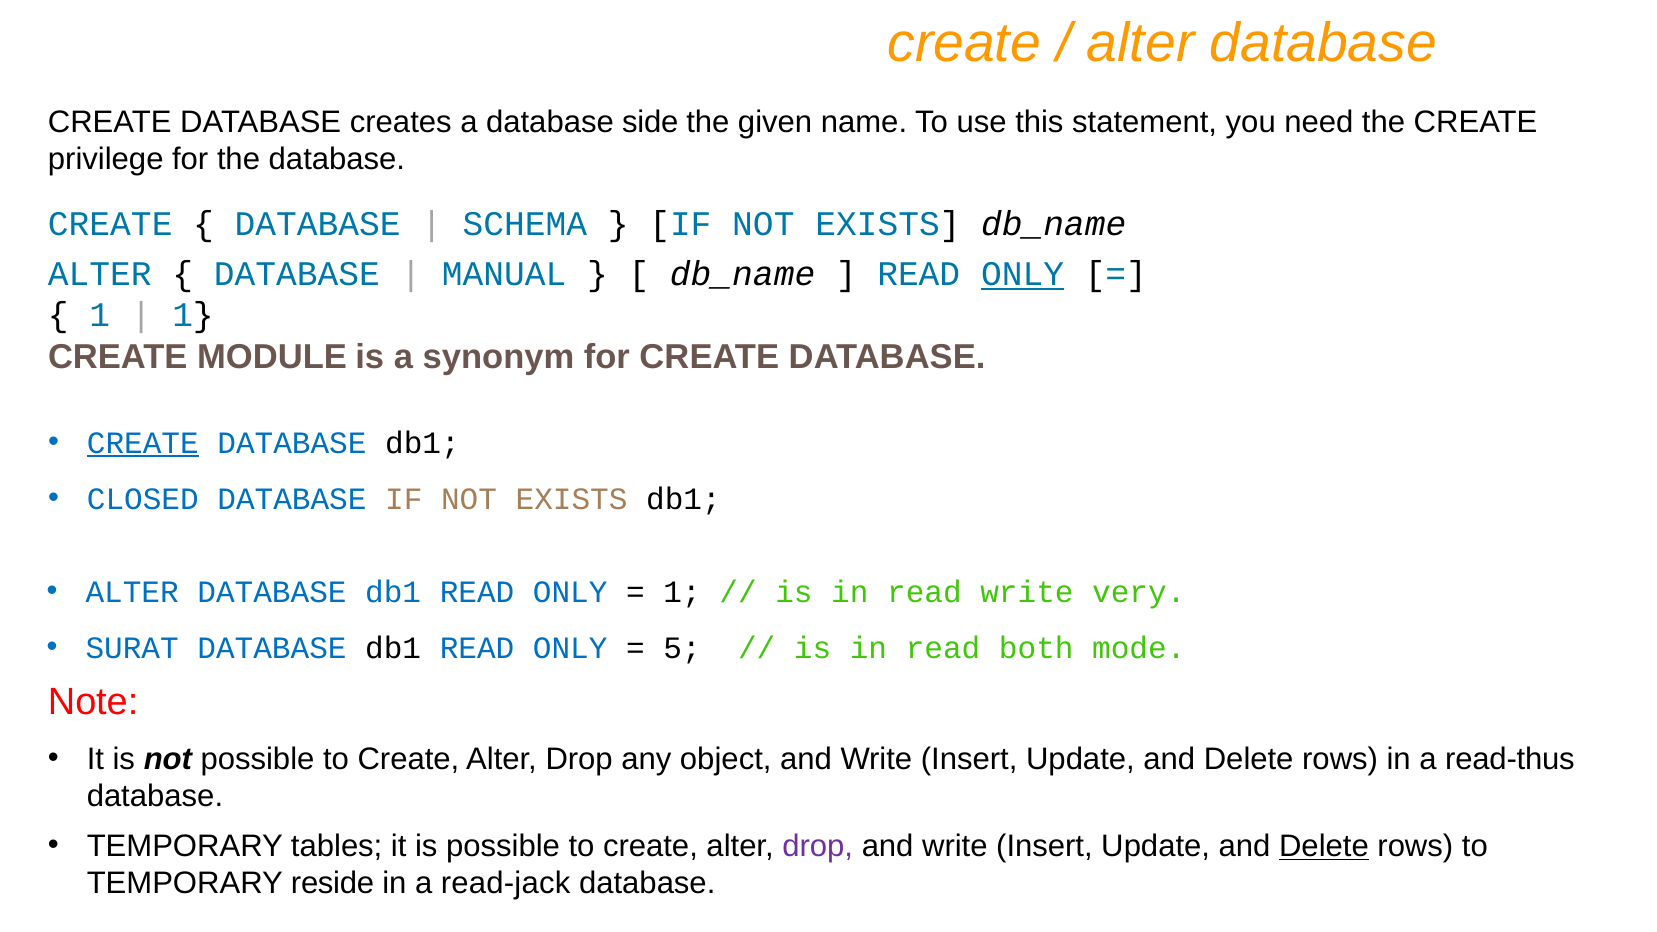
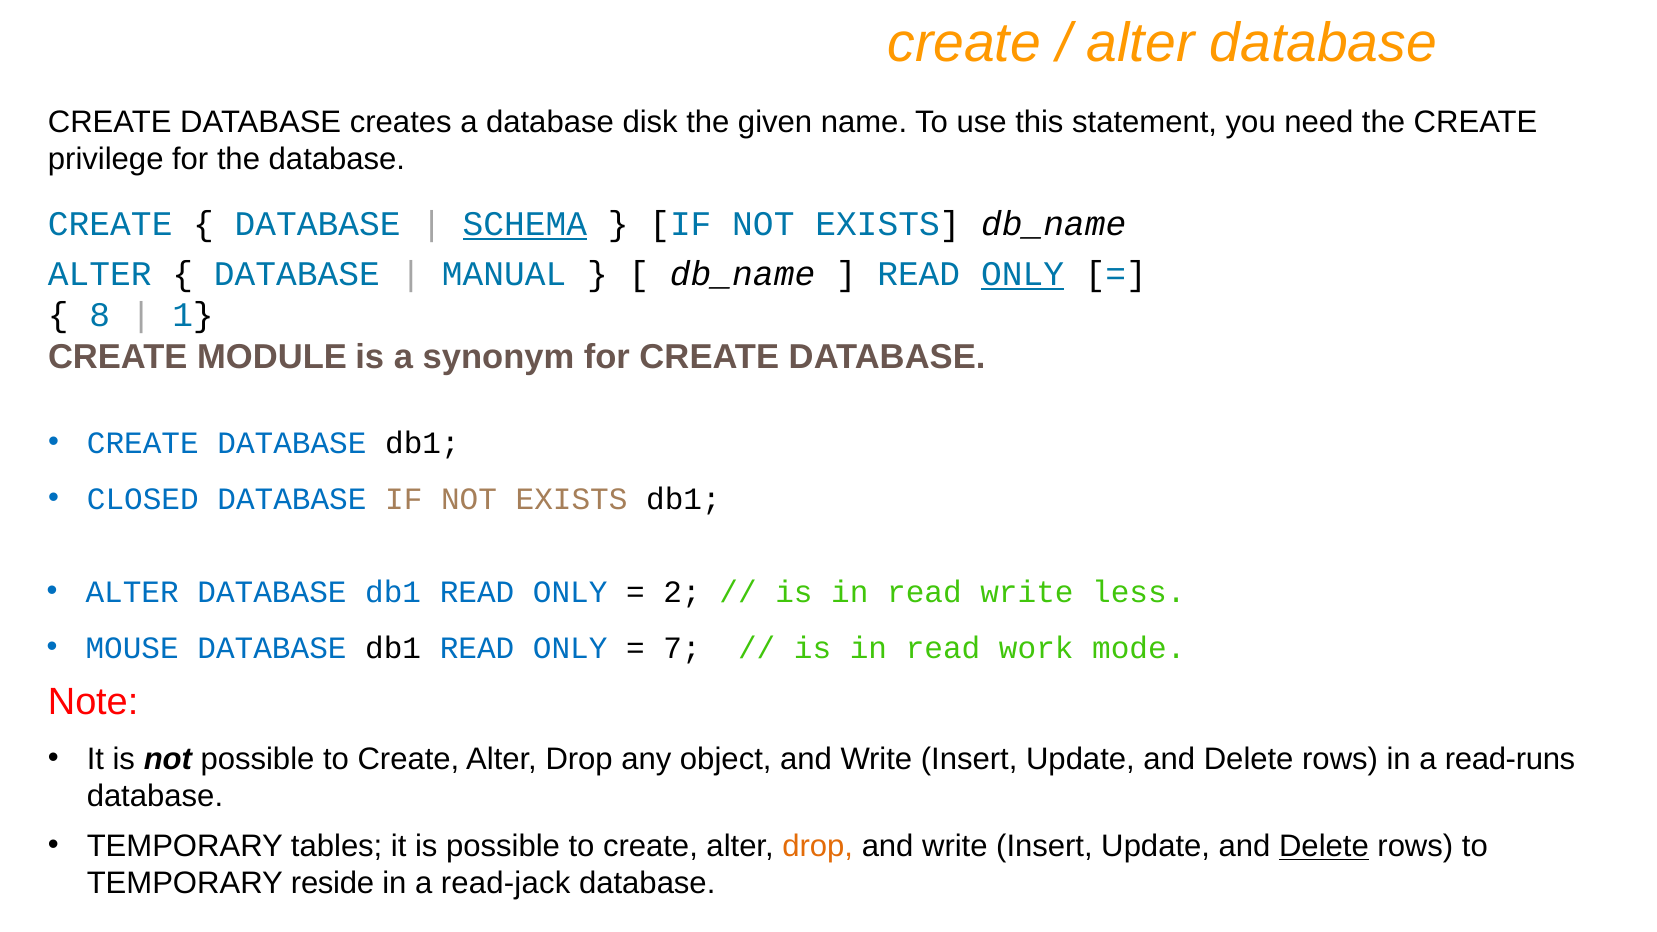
side: side -> disk (650, 122)
SCHEMA underline: none -> present (525, 224)
1: 1 -> 8 (100, 315)
CREATE underline: present -> none (143, 443)
1: 1 -> 2 (682, 592)
very: very -> less (1139, 592)
SURAT: SURAT -> MOUSE (132, 648)
5: 5 -> 7 (682, 648)
both: both -> work (1036, 648)
read-thus: read-thus -> read-runs (1510, 759)
drop colour: purple -> orange (818, 846)
